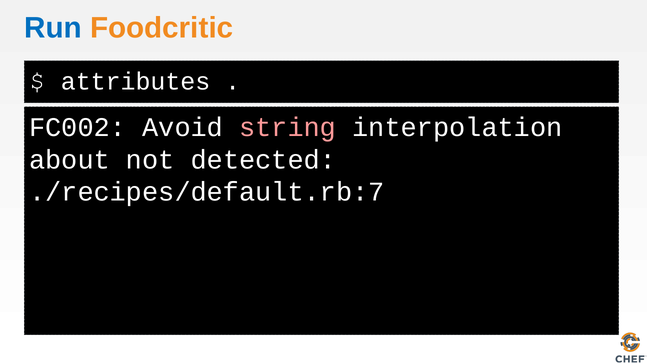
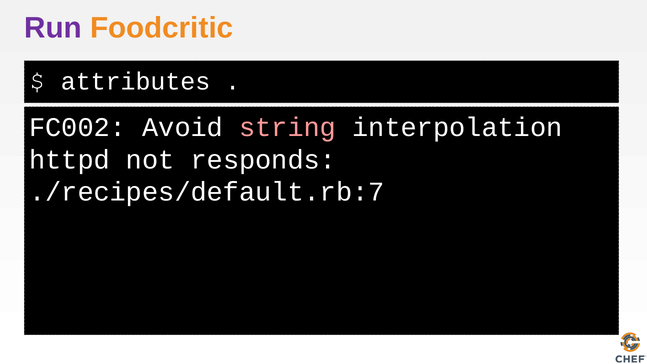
Run colour: blue -> purple (53, 28)
about: about -> httpd (70, 160)
detected: detected -> responds (263, 160)
